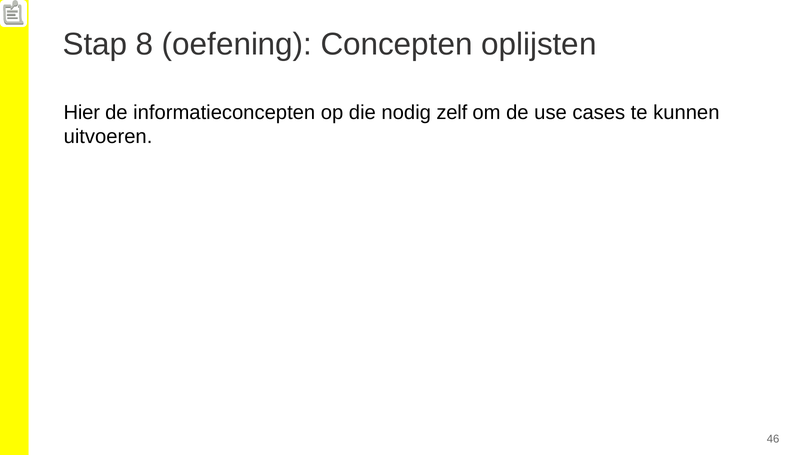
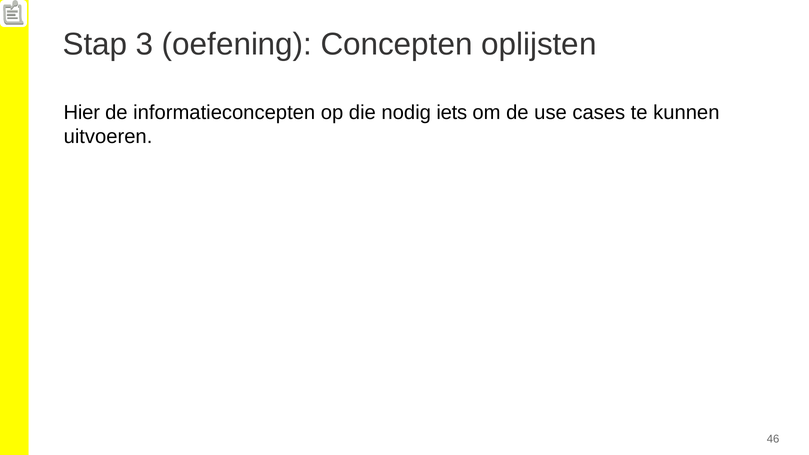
8: 8 -> 3 (145, 45)
zelf: zelf -> iets (452, 112)
